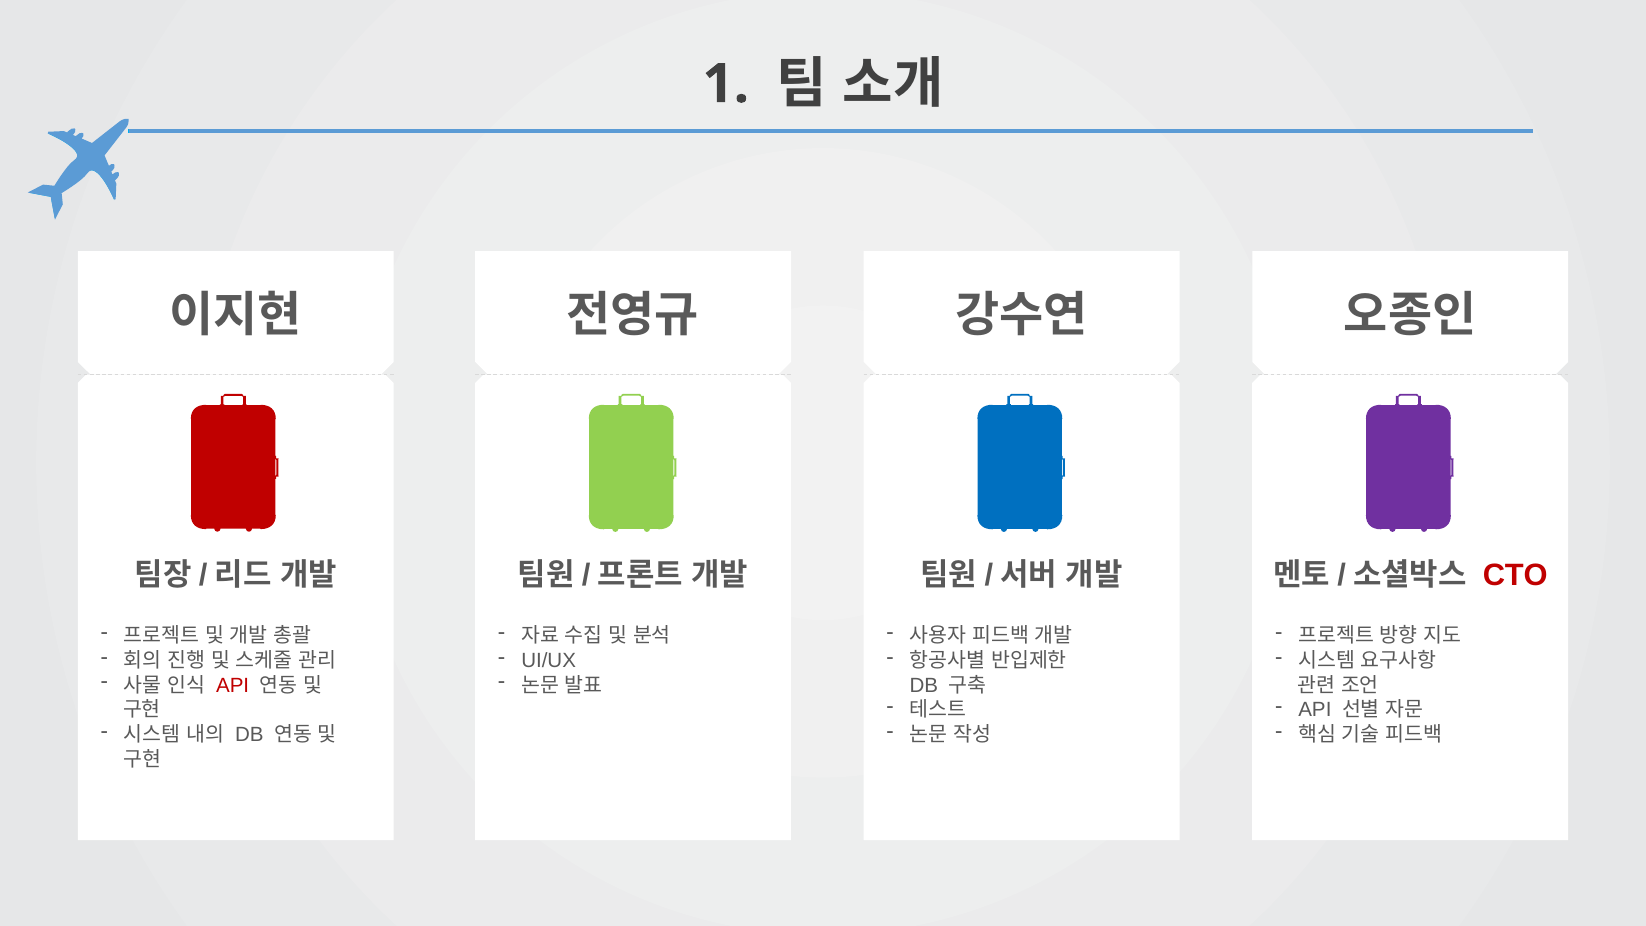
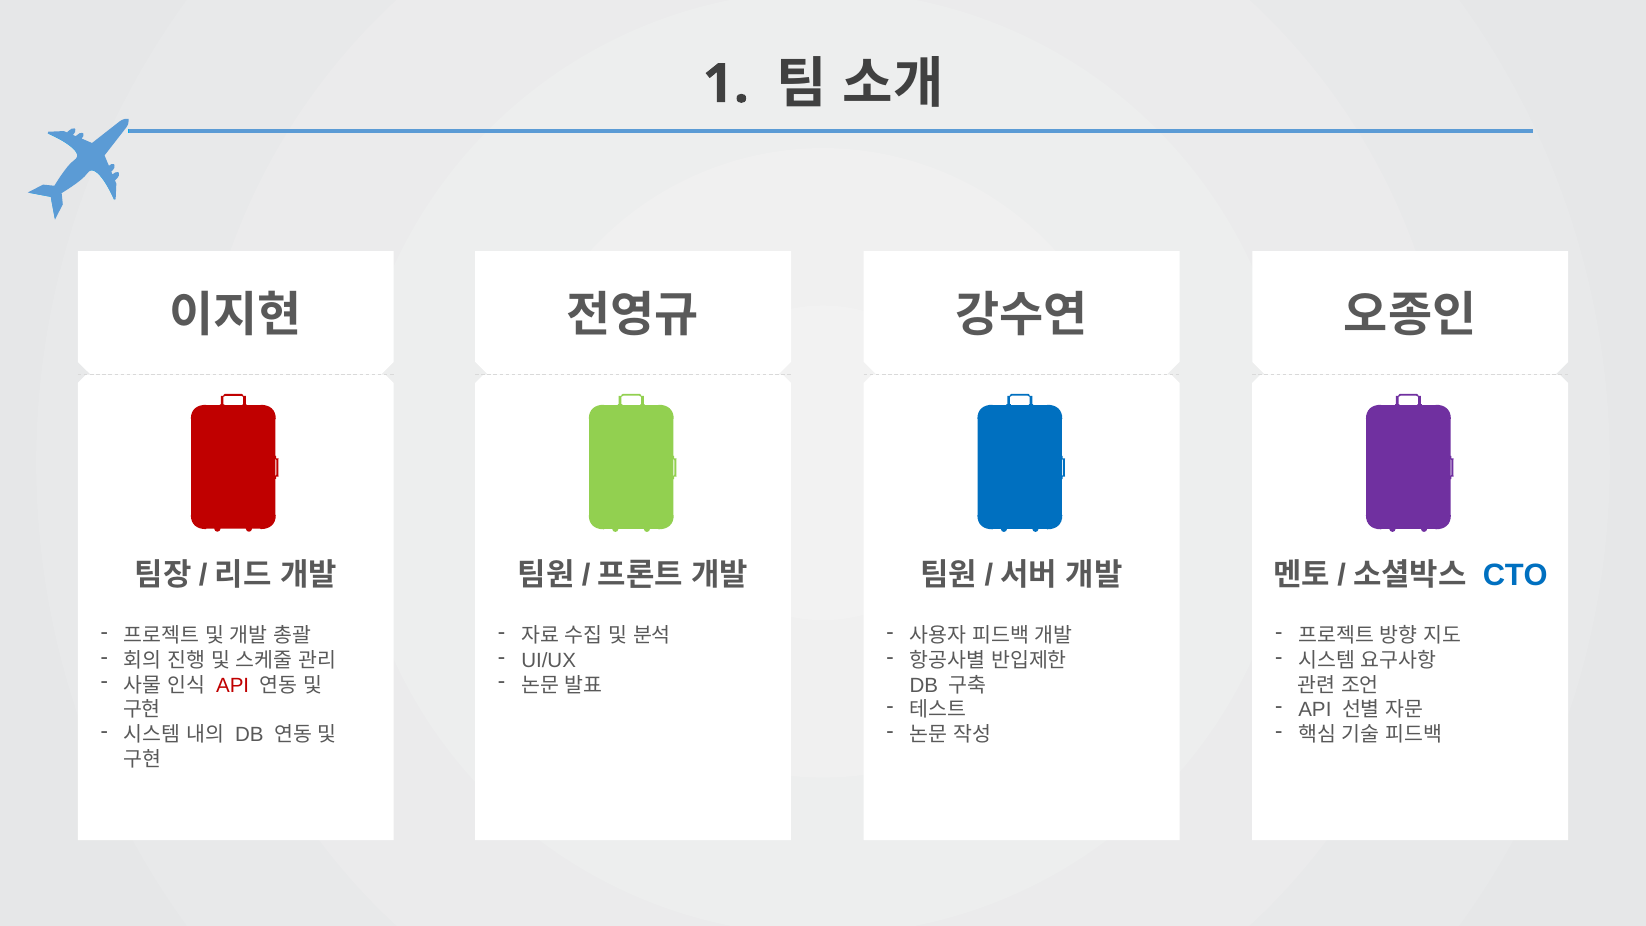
CTO colour: red -> blue (1515, 576)
